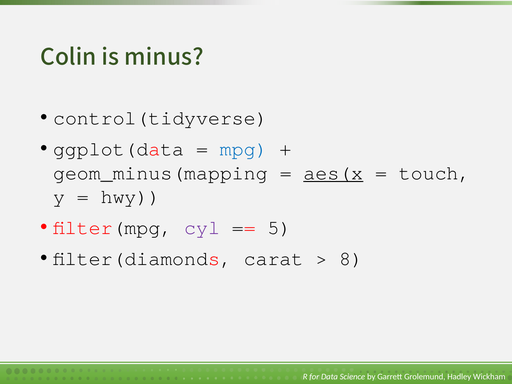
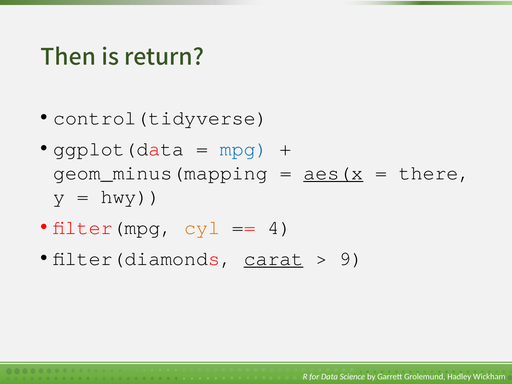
Colin: Colin -> Then (68, 57)
minus: minus -> return (164, 57)
touch: touch -> there (435, 173)
cyl colour: purple -> orange (202, 228)
5: 5 -> 4 (280, 228)
carat underline: none -> present (274, 259)
8: 8 -> 9 (351, 259)
